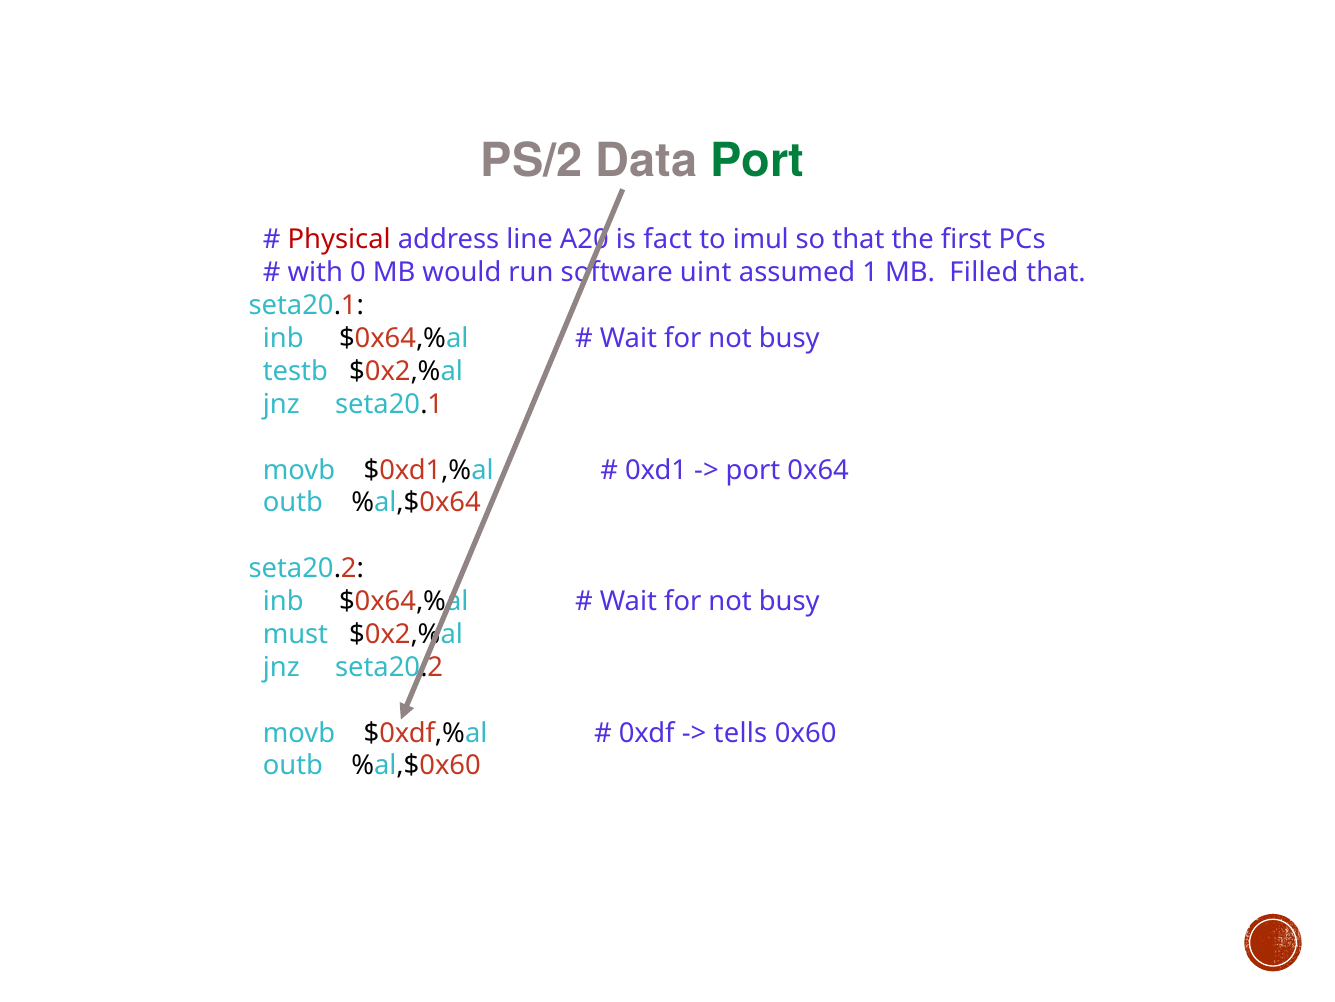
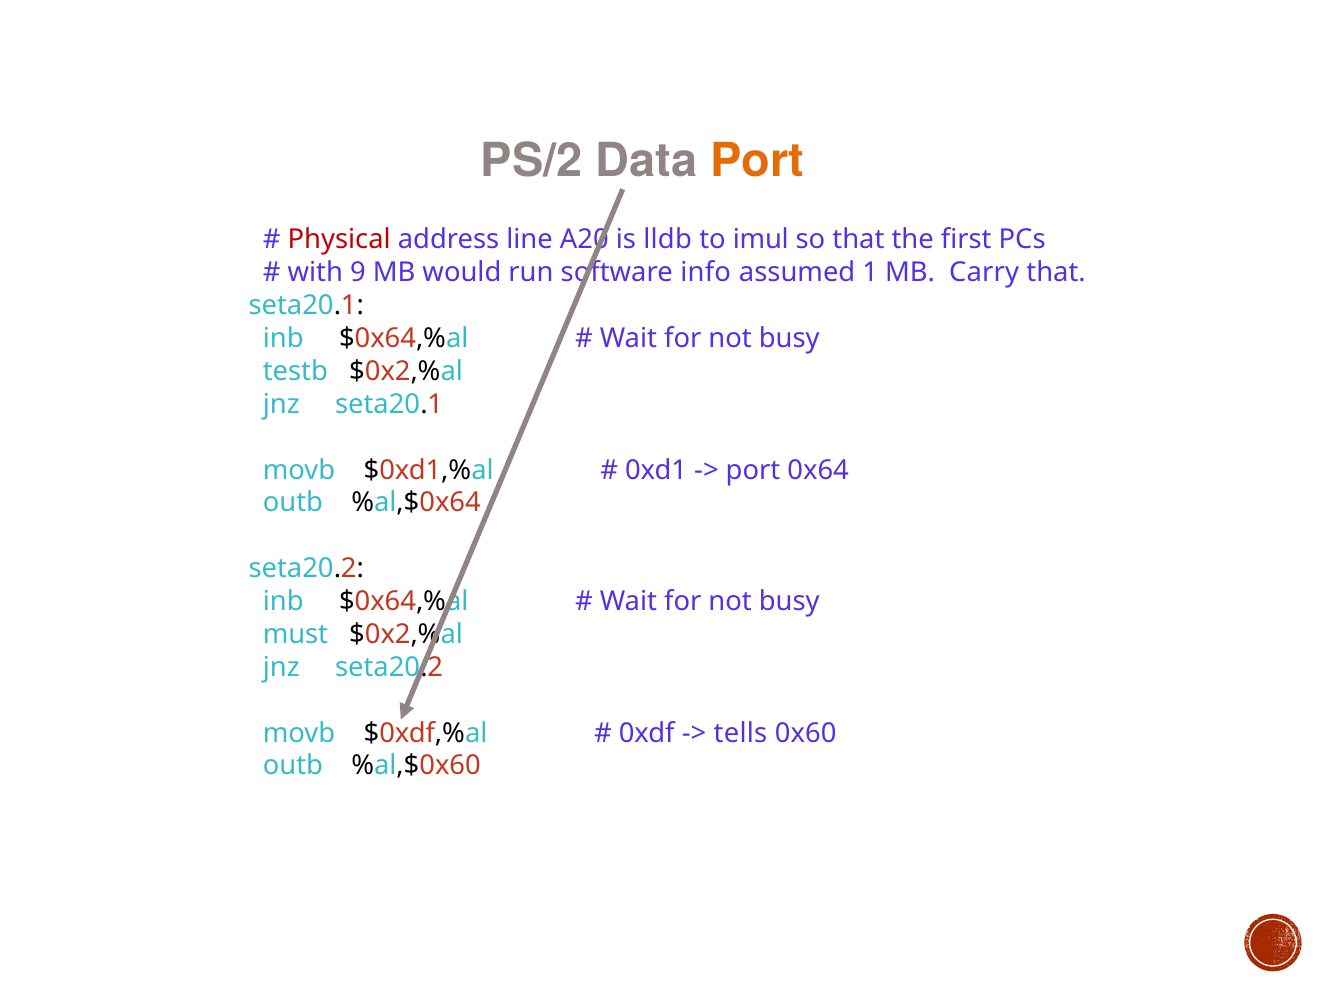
Port colour: green -> orange (757, 161)
fact: fact -> lldb (668, 240)
0: 0 -> 9 (358, 273)
uint: uint -> info (706, 273)
Filled: Filled -> Carry (984, 273)
